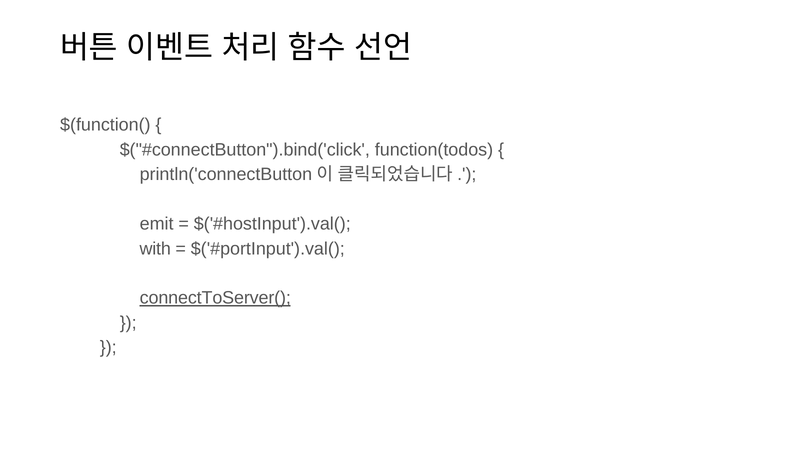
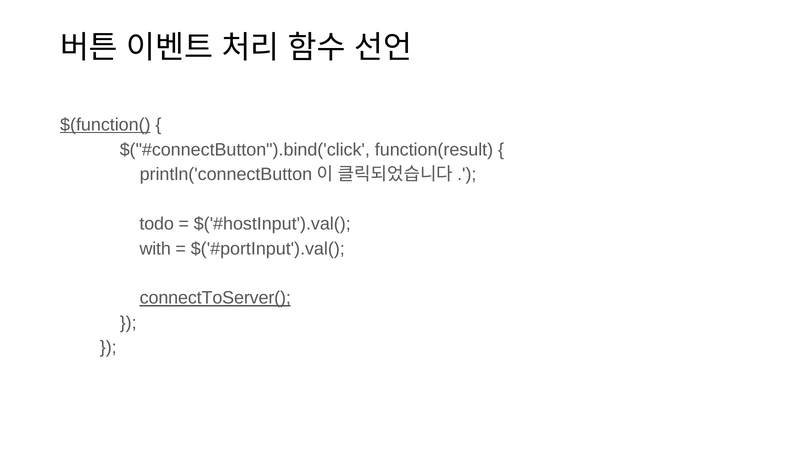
$(function( underline: none -> present (105, 125)
function(todos: function(todos -> function(result (434, 150)
emit: emit -> todo (157, 224)
